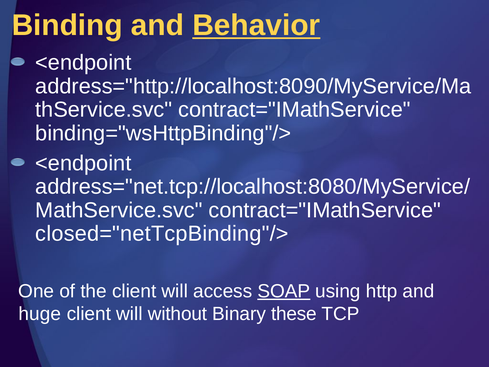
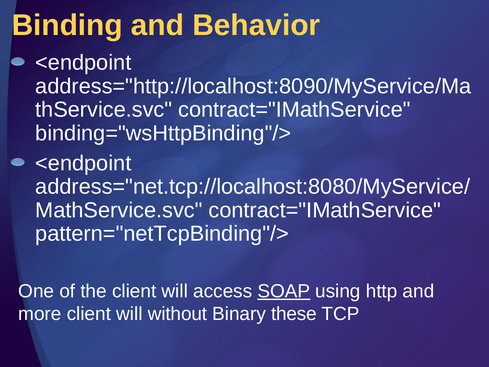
Behavior underline: present -> none (256, 25)
closed="netTcpBinding"/>: closed="netTcpBinding"/> -> pattern="netTcpBinding"/> (162, 234)
huge: huge -> more (40, 314)
